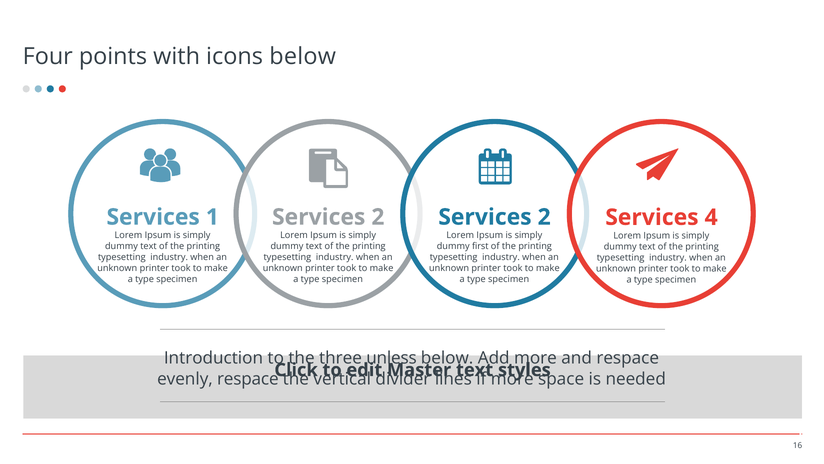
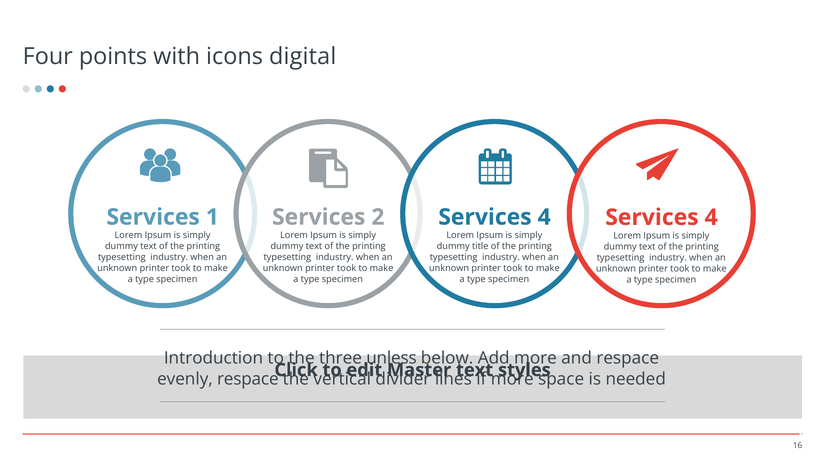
icons below: below -> digital (303, 56)
2: 2 -> 4 (544, 217)
first: first -> title (480, 246)
